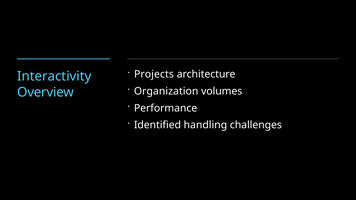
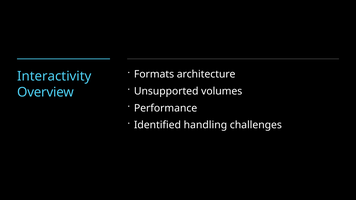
Projects: Projects -> Formats (154, 74)
Organization: Organization -> Unsupported (166, 91)
